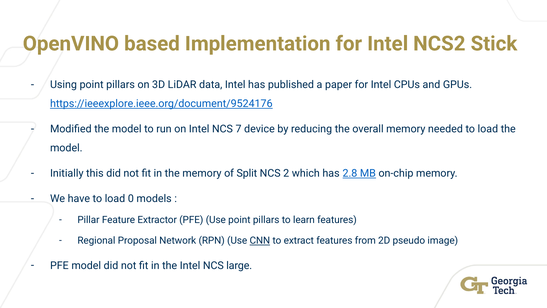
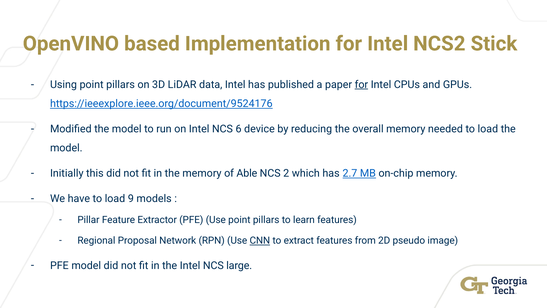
for underline: none -> present (361, 84)
7: 7 -> 6 (239, 129)
Split: Split -> Able (247, 173)
2.8: 2.8 -> 2.7 (350, 173)
0: 0 -> 9 (131, 198)
